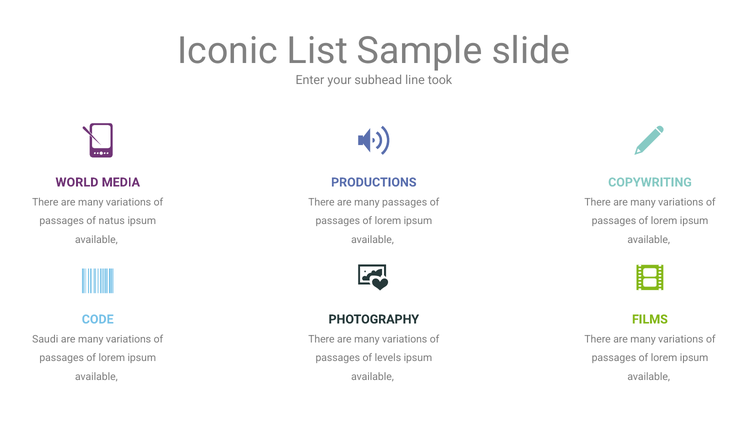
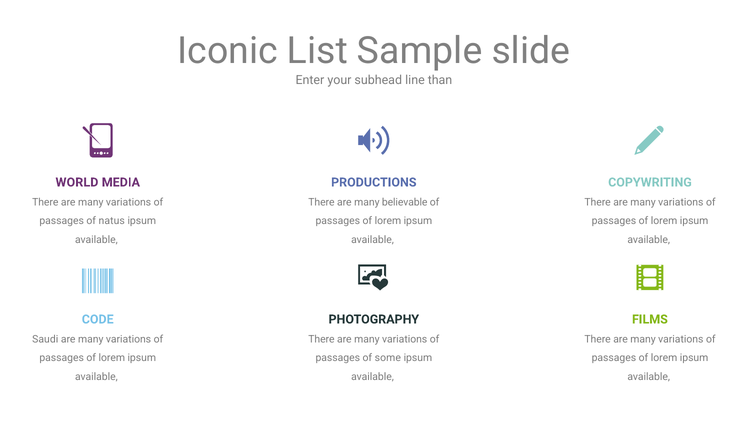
took: took -> than (440, 80)
many passages: passages -> believable (405, 202)
levels: levels -> some (388, 358)
